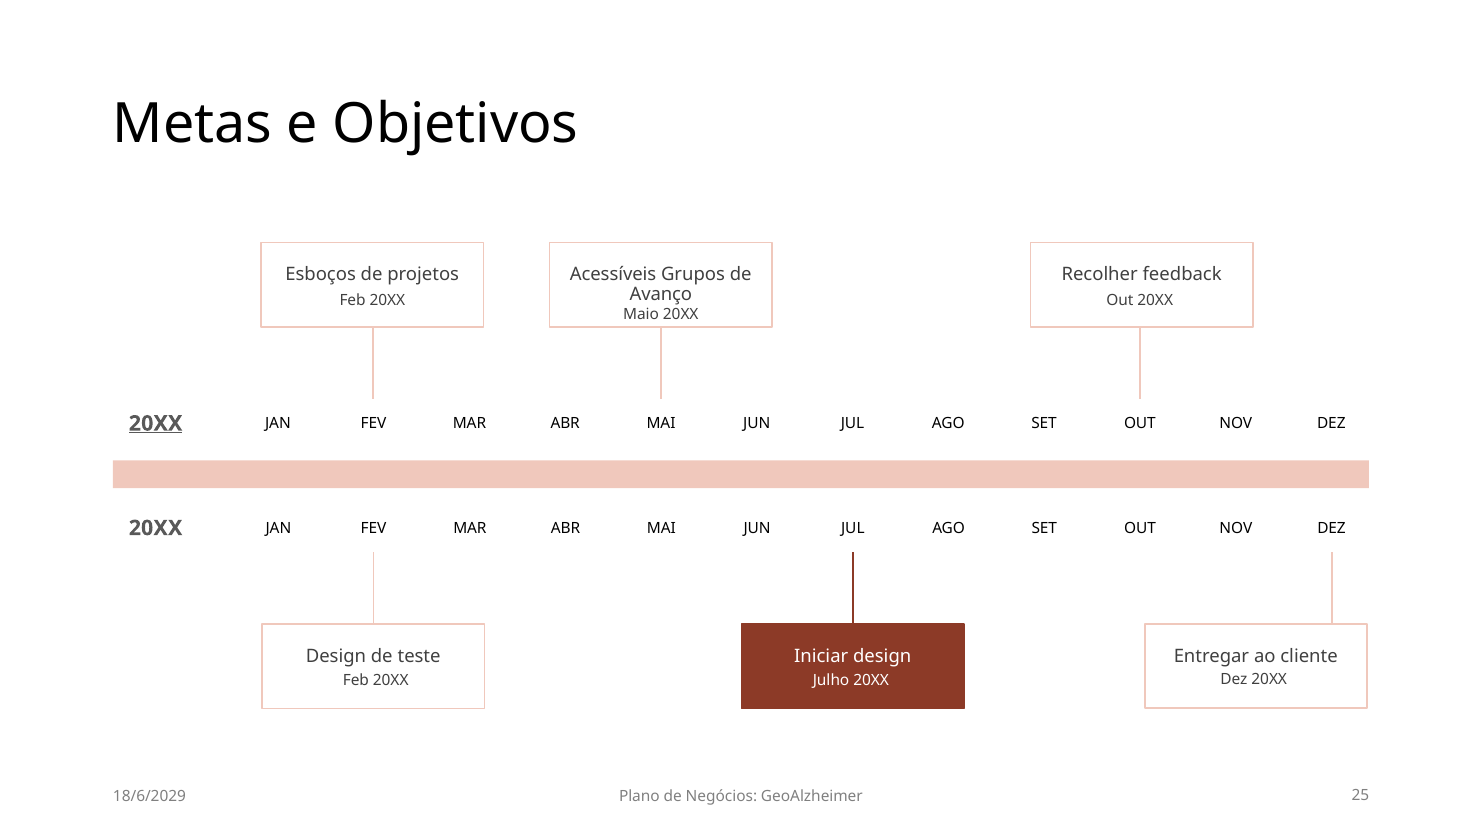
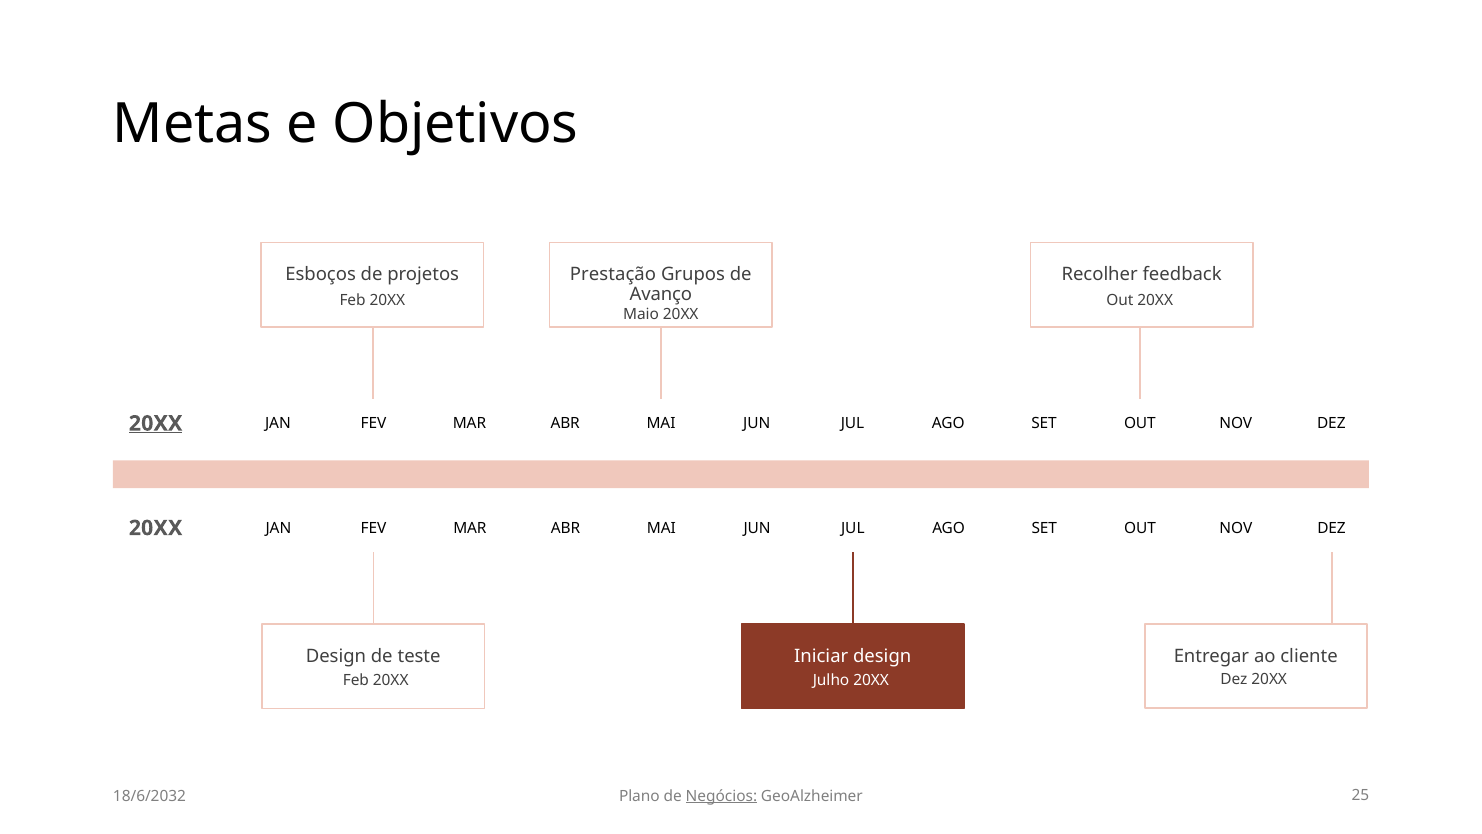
Acessíveis: Acessíveis -> Prestação (613, 275)
18/6/2029: 18/6/2029 -> 18/6/2032 (149, 796)
Negócios underline: none -> present (721, 796)
